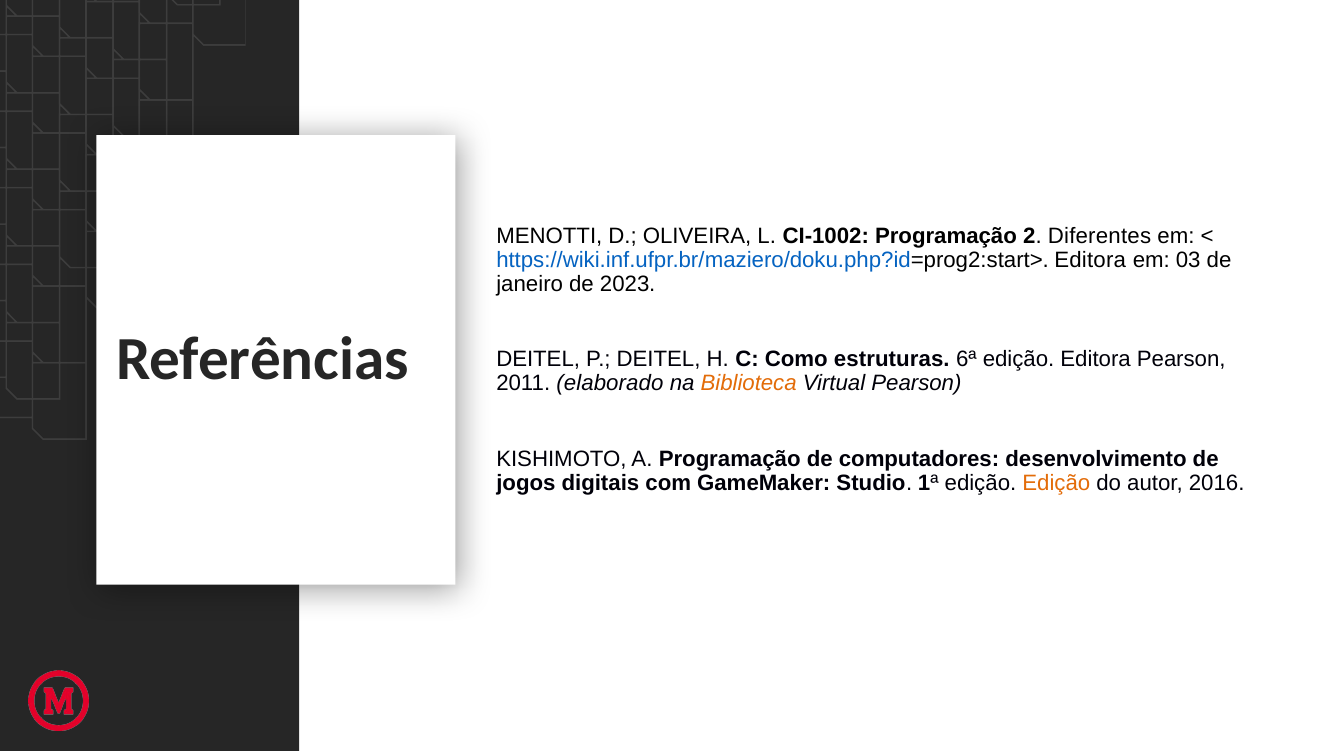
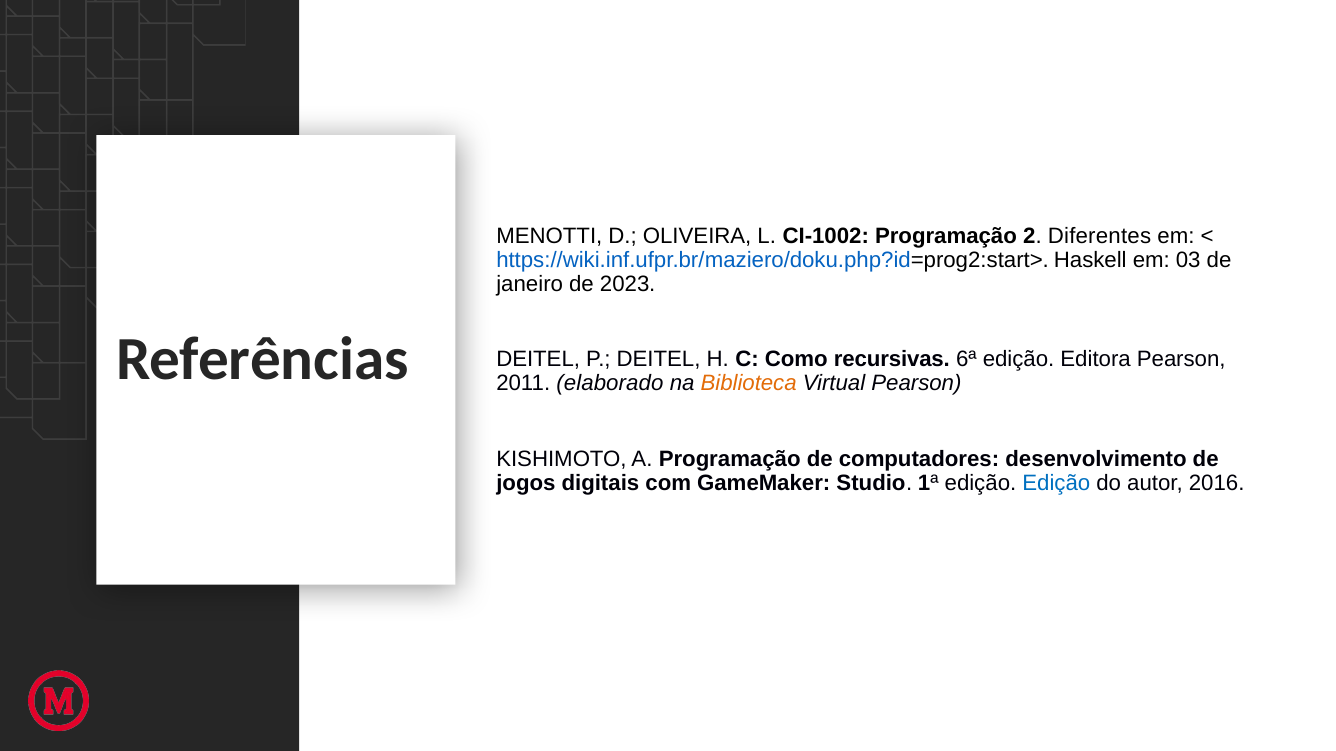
Editora: Editora -> Haskell (1090, 260)
estruturas: estruturas -> recursivas (892, 360)
Edição colour: orange -> blue (1056, 484)
